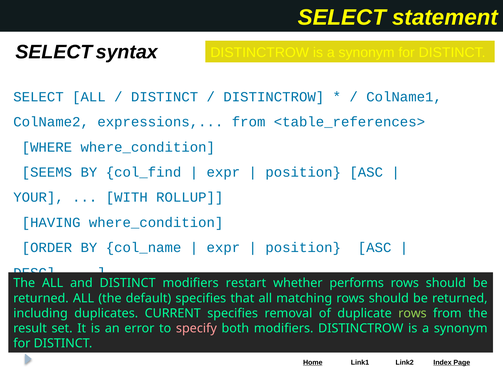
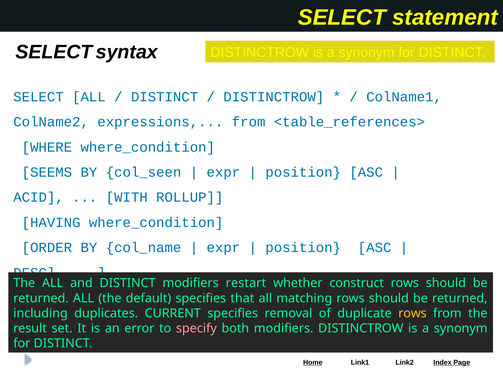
col_find: col_find -> col_seen (144, 172)
YOUR: YOUR -> ACID (39, 197)
performs: performs -> construct (357, 283)
rows colour: light green -> yellow (412, 314)
